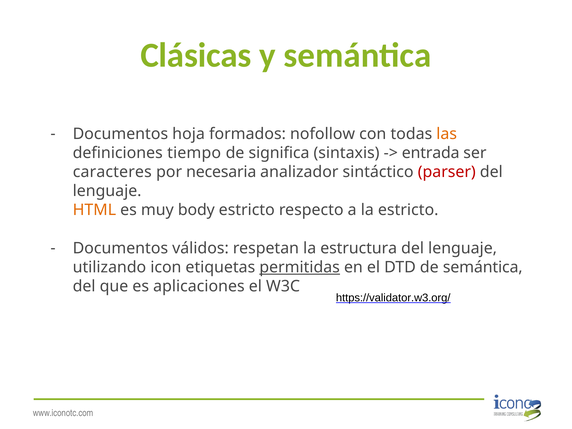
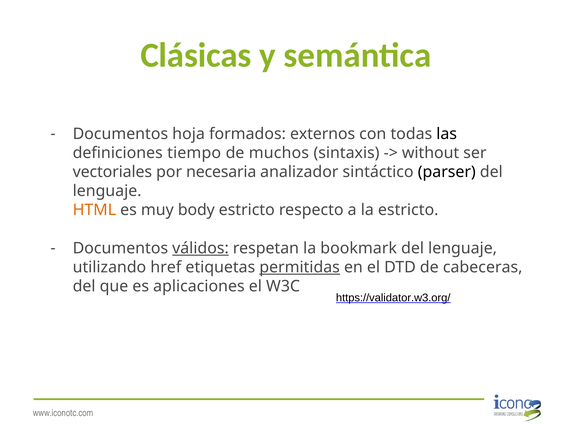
nofollow: nofollow -> externos (323, 134)
las colour: orange -> black (447, 134)
significa: significa -> muchos (279, 153)
entrada: entrada -> without (431, 153)
caracteres: caracteres -> vectoriales (112, 172)
parser colour: red -> black (447, 172)
válidos underline: none -> present (200, 248)
estructura: estructura -> bookmark (359, 248)
icon: icon -> href (166, 267)
de semántica: semántica -> cabeceras (483, 267)
